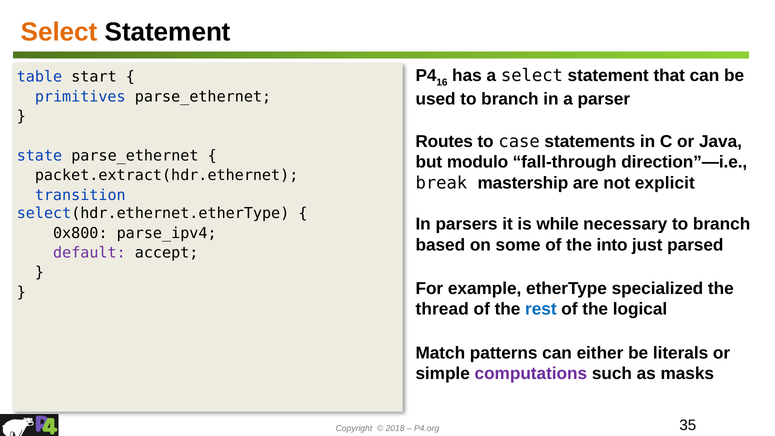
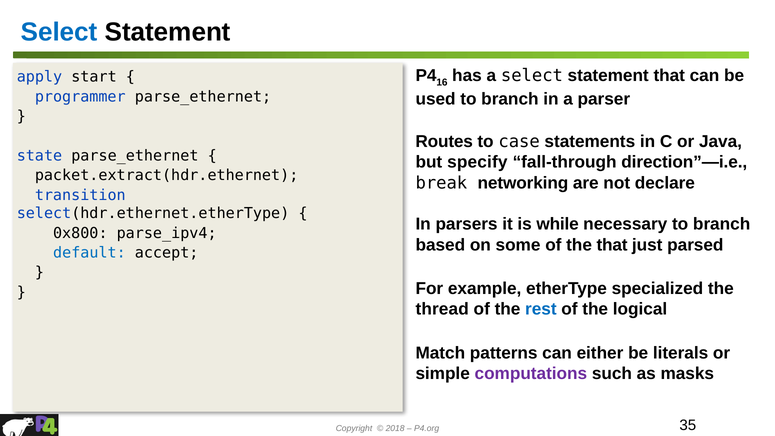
Select colour: orange -> blue (59, 32)
table: table -> apply (39, 77)
primitives: primitives -> programmer (80, 97)
modulo: modulo -> specify (477, 162)
mastership: mastership -> networking (523, 183)
explicit: explicit -> declare (665, 183)
the into: into -> that (612, 245)
default colour: purple -> blue (89, 253)
